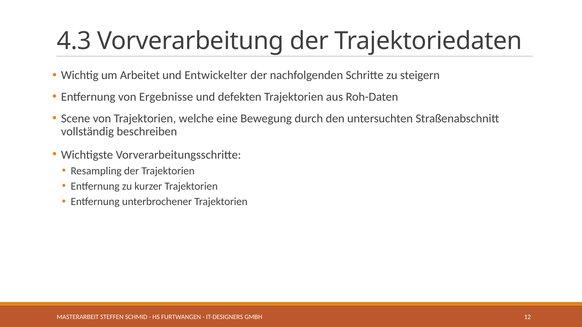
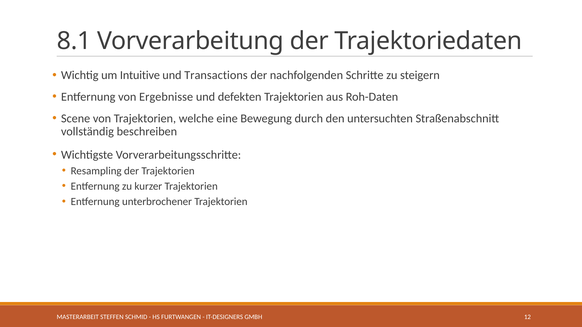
4.3: 4.3 -> 8.1 (74, 41)
Arbeitet: Arbeitet -> Intuitive (140, 75)
Entwickelter: Entwickelter -> Transactions (216, 75)
